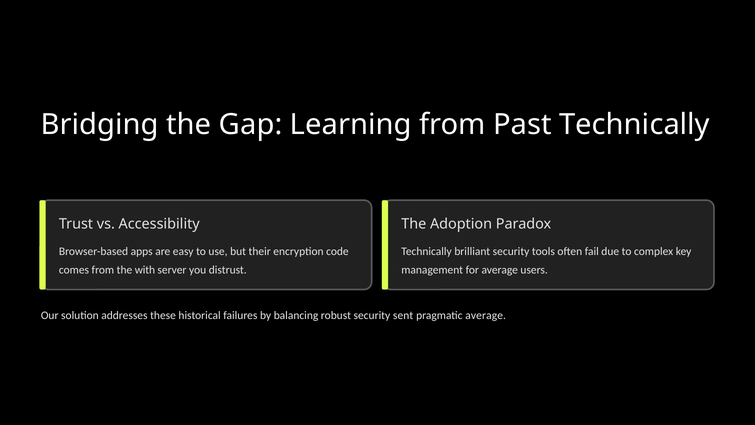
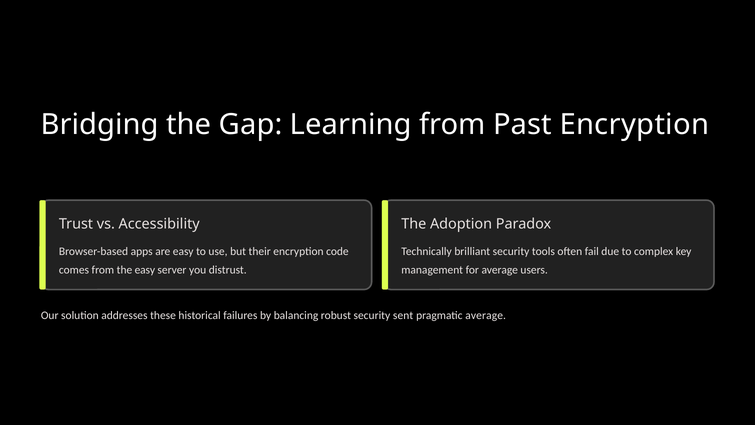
Past Technically: Technically -> Encryption (634, 124)
the with: with -> easy (145, 270)
